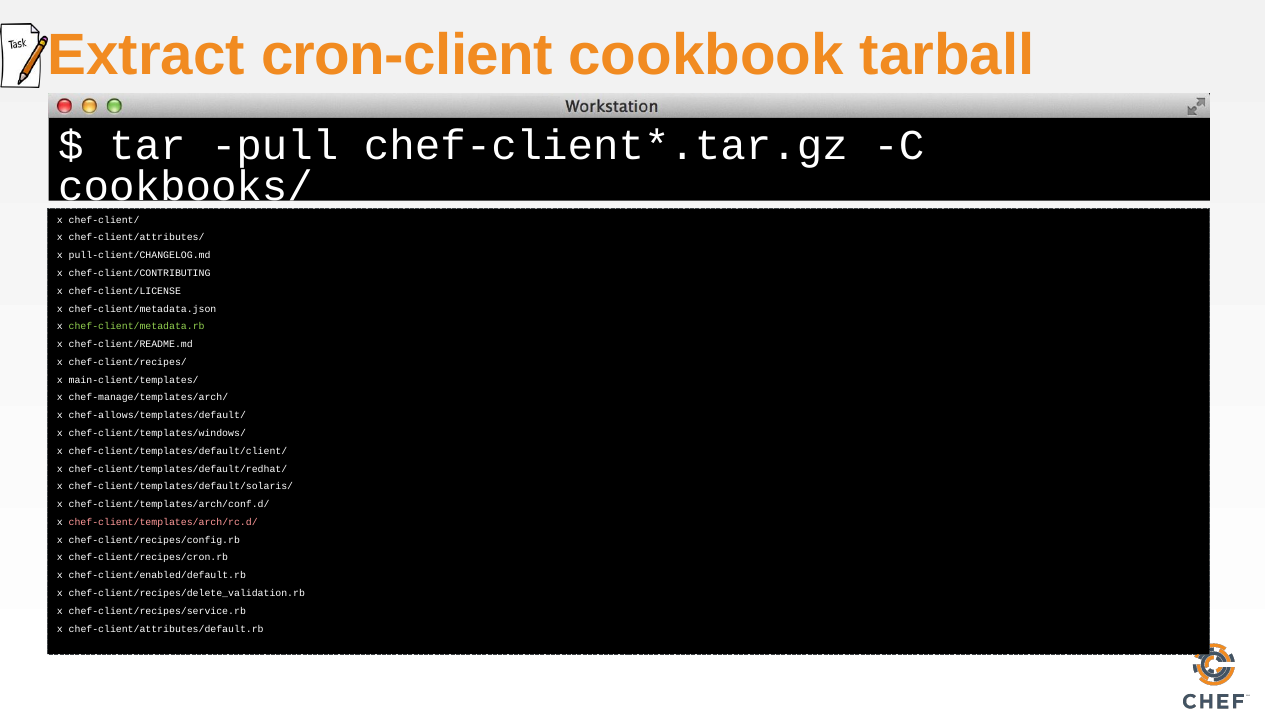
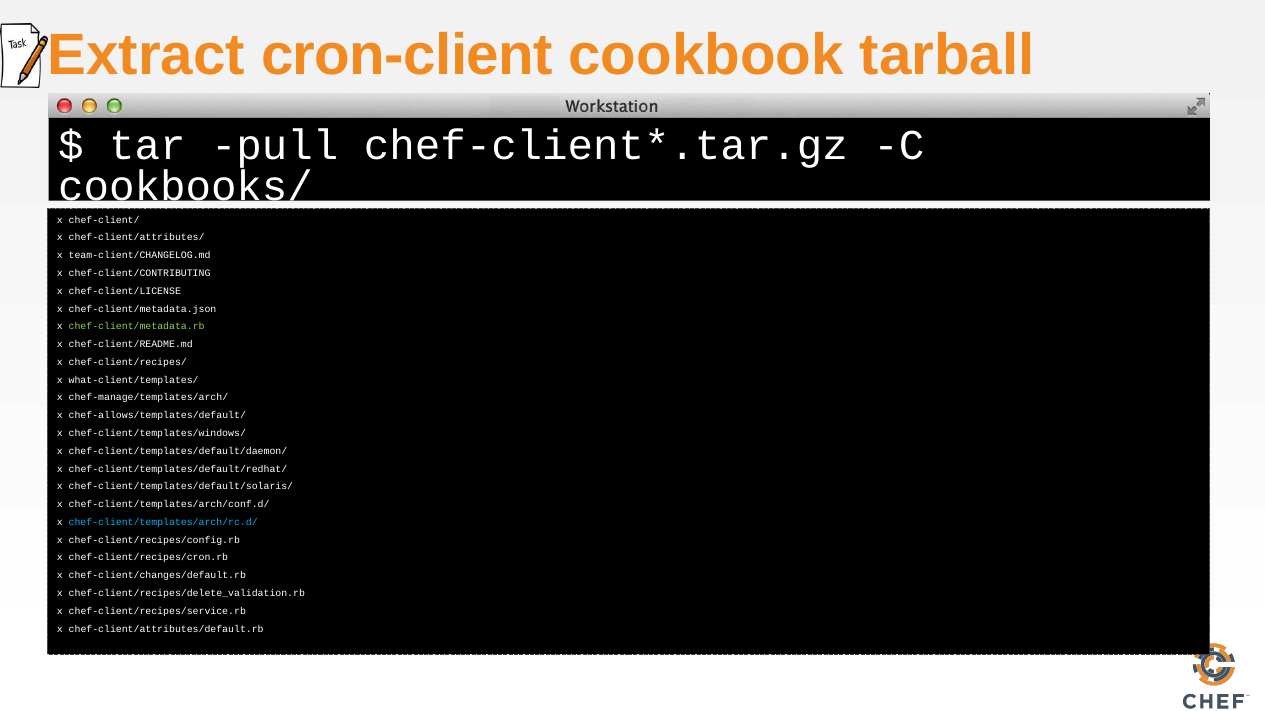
pull-client/CHANGELOG.md: pull-client/CHANGELOG.md -> team-client/CHANGELOG.md (140, 256)
main-client/templates/: main-client/templates/ -> what-client/templates/ (134, 380)
chef-client/templates/default/client/: chef-client/templates/default/client/ -> chef-client/templates/default/daemon/ (178, 451)
chef-client/templates/arch/rc.d/ colour: pink -> light blue (163, 523)
chef-client/enabled/default.rb: chef-client/enabled/default.rb -> chef-client/changes/default.rb (157, 576)
